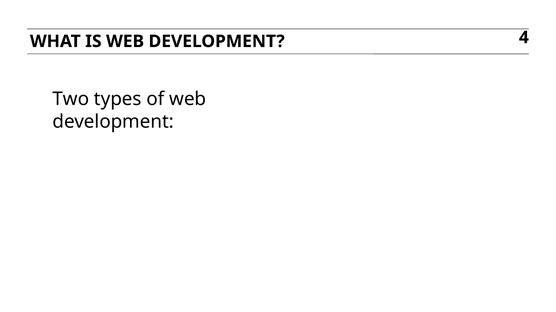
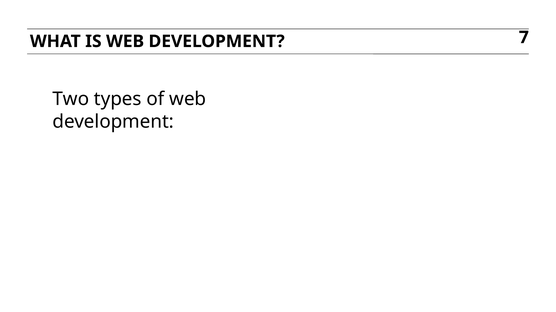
4: 4 -> 7 (524, 37)
